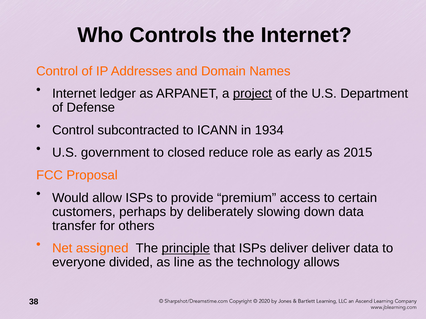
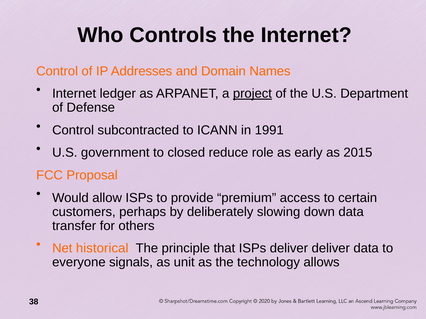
1934: 1934 -> 1991 (269, 130)
assigned: assigned -> historical (102, 249)
principle underline: present -> none (186, 249)
divided: divided -> signals (131, 263)
line: line -> unit (184, 263)
